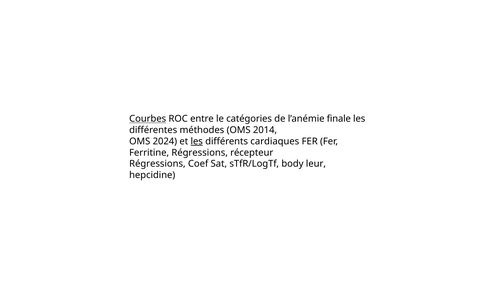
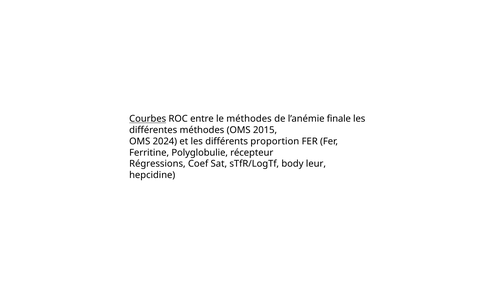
le catégories: catégories -> méthodes (249, 119)
2014: 2014 -> 2015 (265, 130)
les underline: present -> none (197, 142)
cardiaques: cardiaques -> proportion (275, 142)
Ferritine Régressions: Régressions -> Polyglobulie (200, 153)
